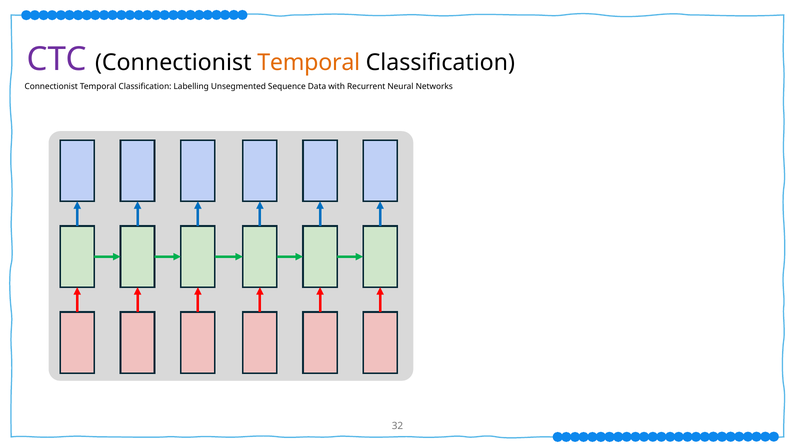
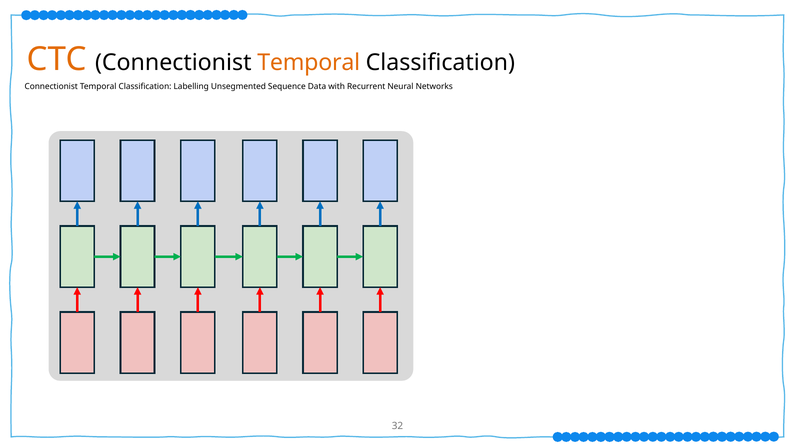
CTC colour: purple -> orange (57, 59)
